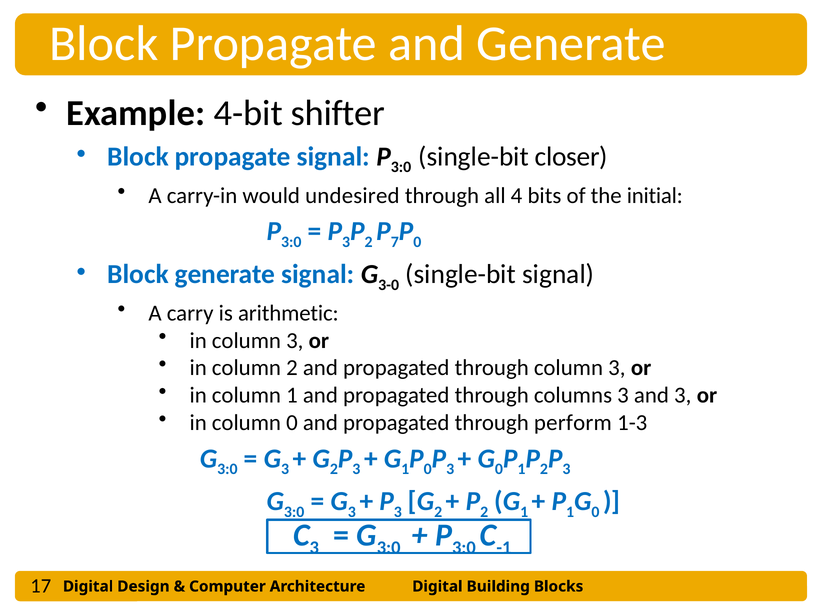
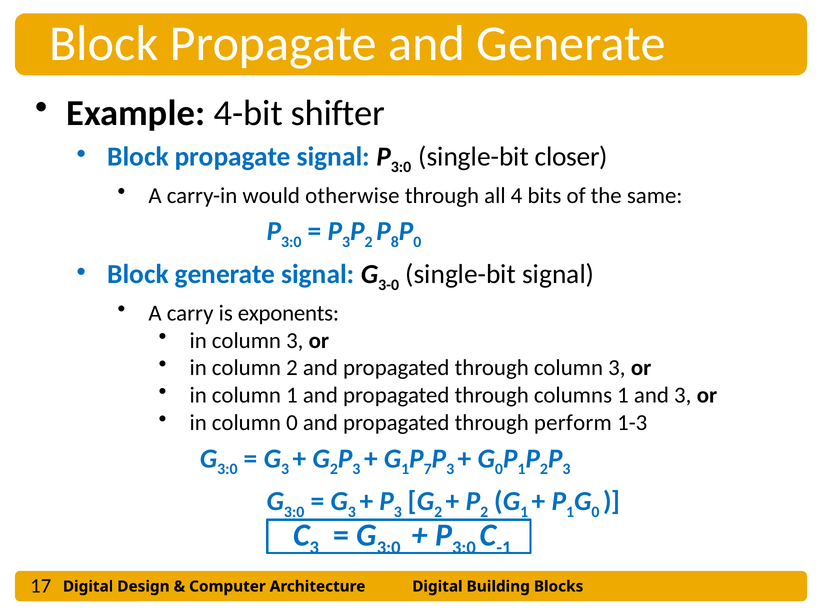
undesired: undesired -> otherwise (352, 196)
initial: initial -> same (655, 196)
7: 7 -> 8 (395, 242)
arithmetic: arithmetic -> exponents (288, 313)
columns 3: 3 -> 1 (623, 396)
0: 0 -> 7 (428, 470)
